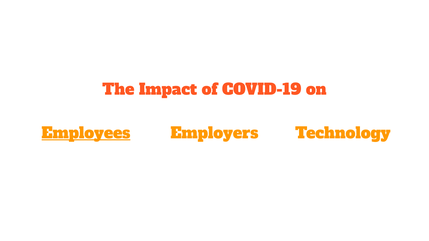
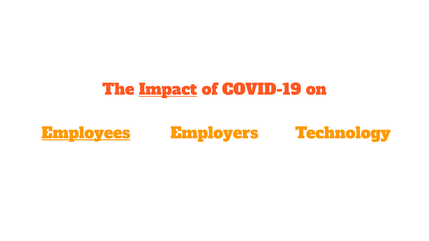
Impact underline: none -> present (168, 90)
